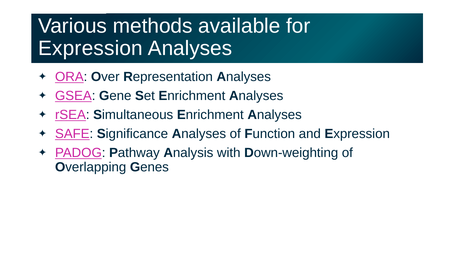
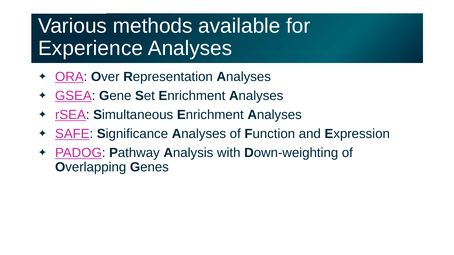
Expression: Expression -> Experience (91, 49)
